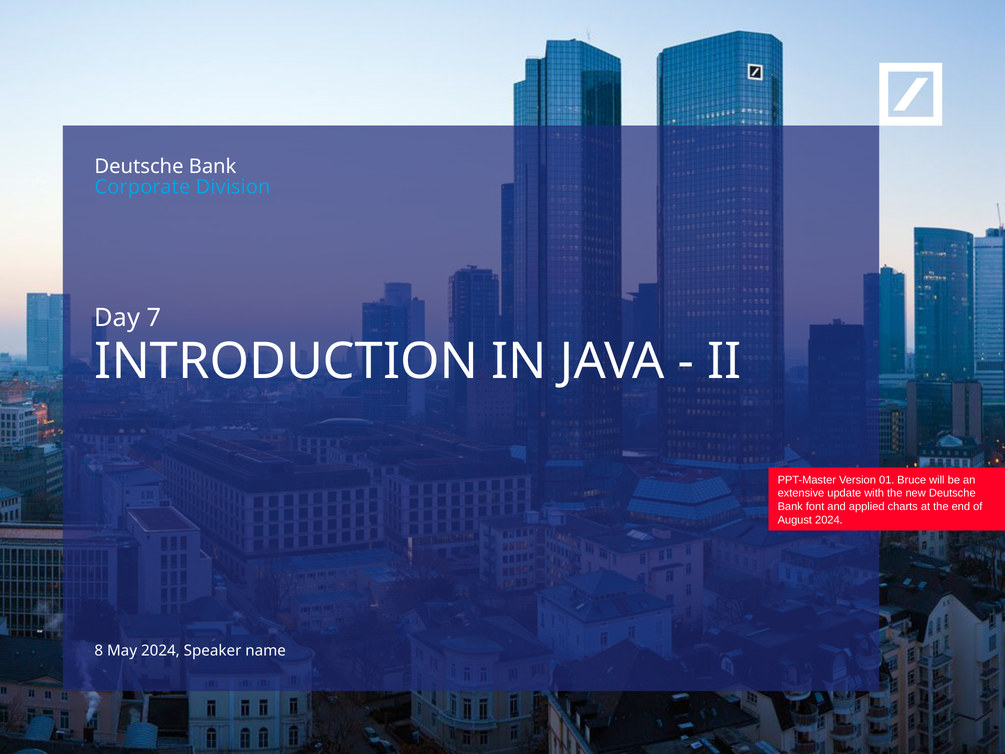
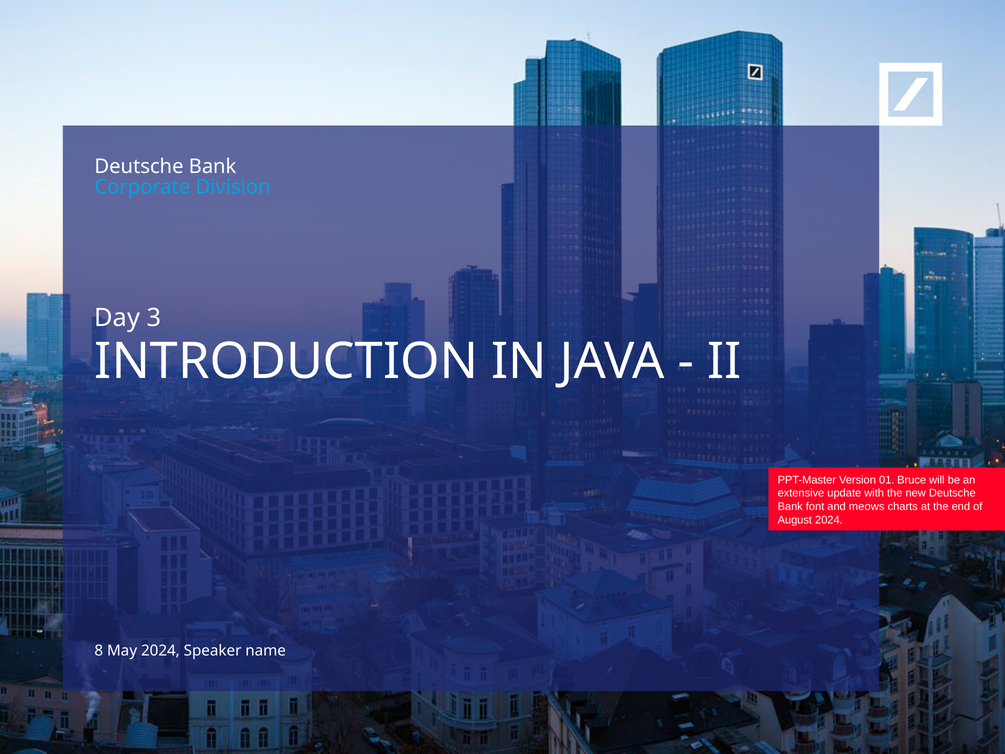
7: 7 -> 3 (154, 318)
applied: applied -> meows (867, 506)
